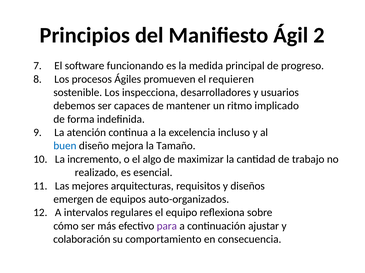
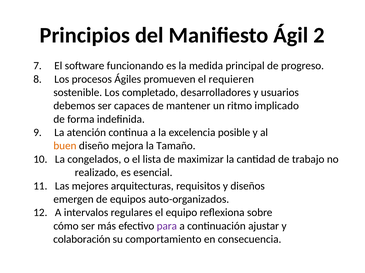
inspecciona: inspecciona -> completado (150, 93)
incluso: incluso -> posible (234, 133)
buen colour: blue -> orange (65, 146)
incremento: incremento -> congelados (94, 160)
algo: algo -> lista (152, 160)
